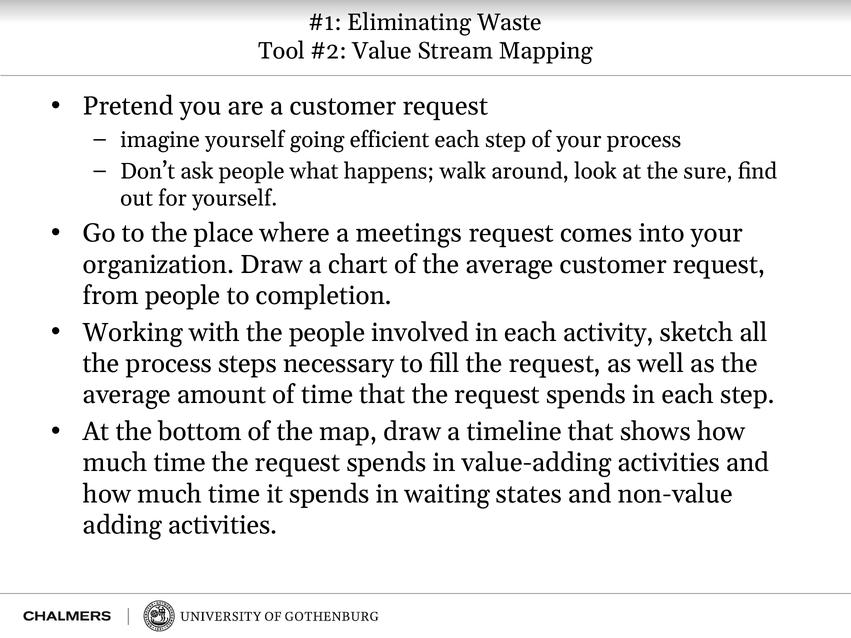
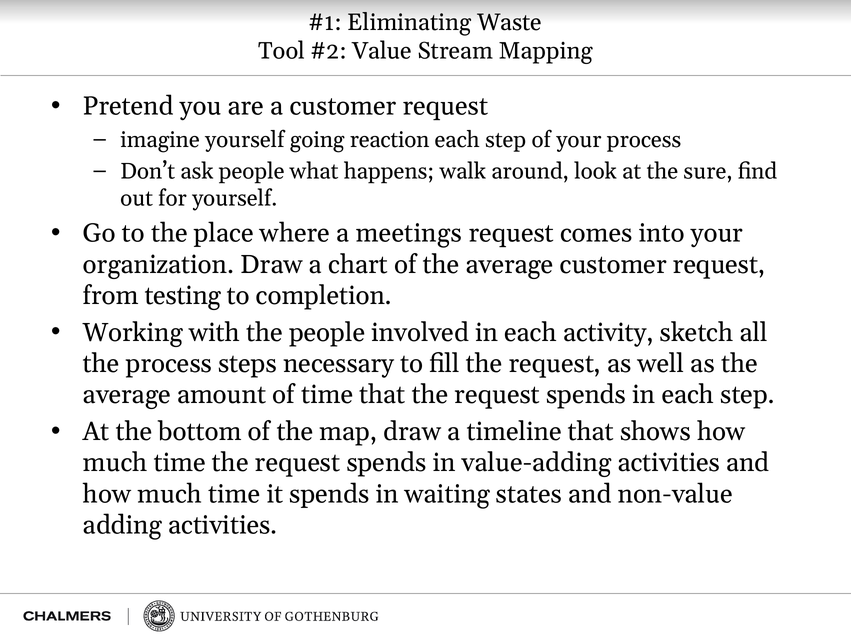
efficient: efficient -> reaction (390, 140)
from people: people -> testing (183, 296)
